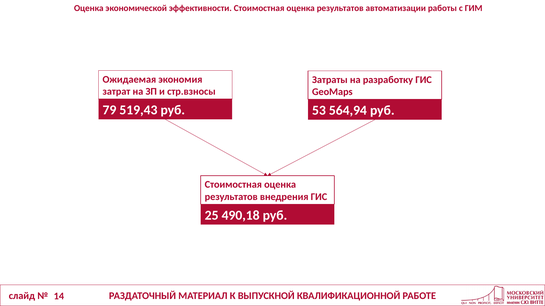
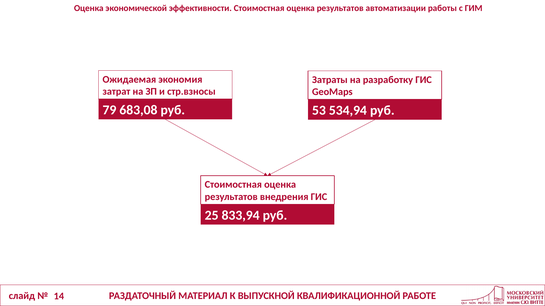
519,43: 519,43 -> 683,08 (138, 110)
564,94: 564,94 -> 534,94 (348, 111)
490,18: 490,18 -> 833,94 (241, 216)
